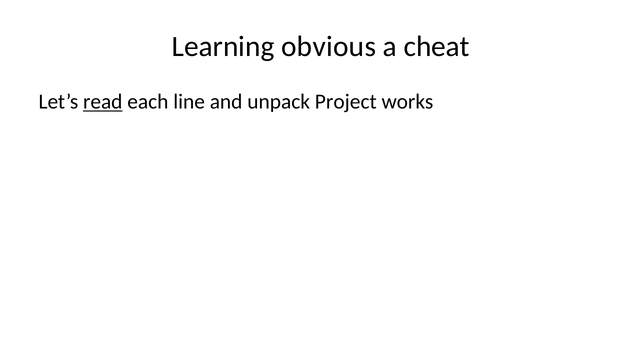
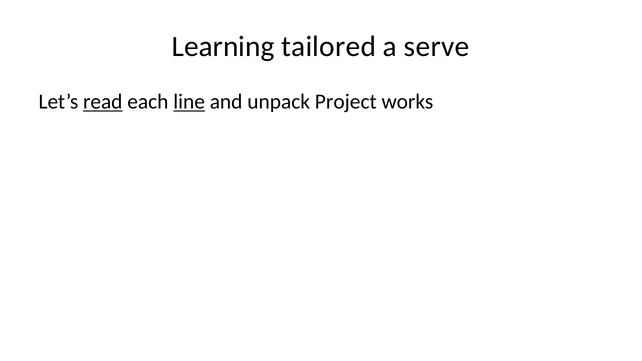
obvious: obvious -> tailored (329, 47)
cheat: cheat -> serve (437, 47)
line underline: none -> present (189, 102)
